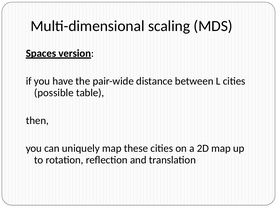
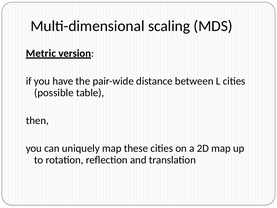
Spaces: Spaces -> Metric (41, 53)
